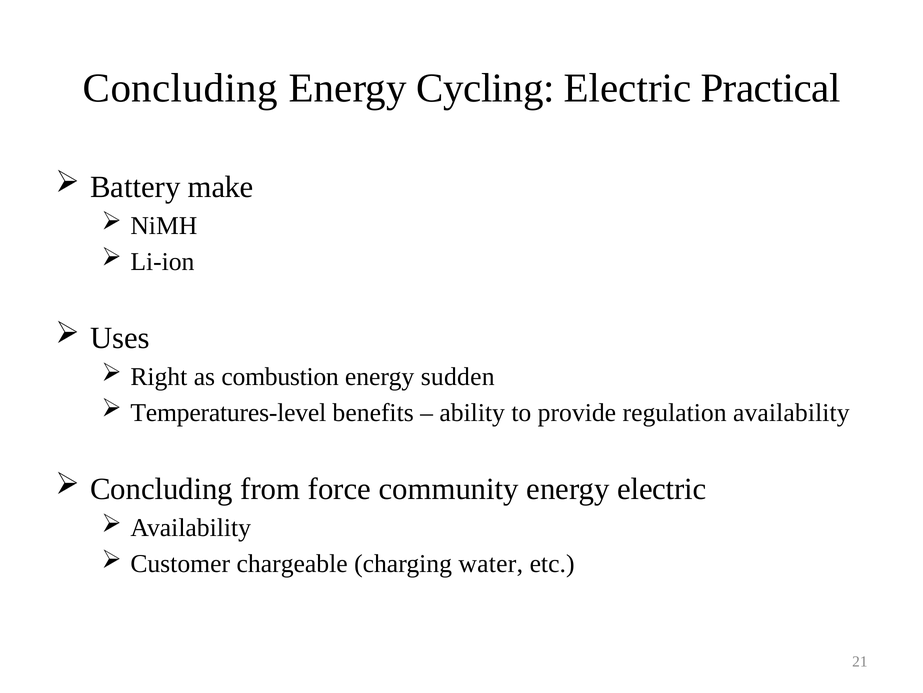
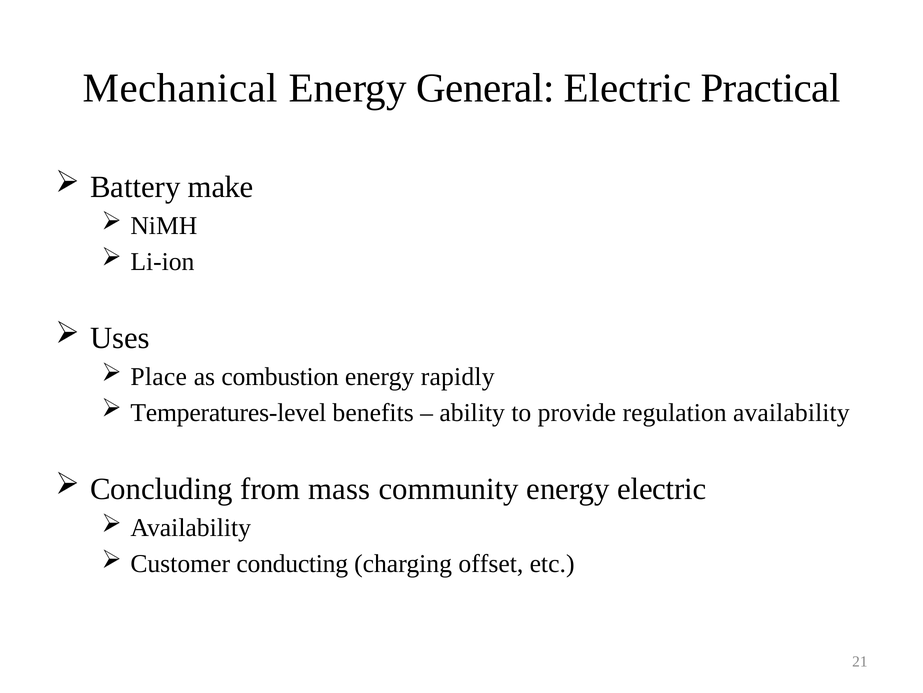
Concluding: Concluding -> Mechanical (180, 88)
Cycling: Cycling -> General (485, 88)
Right: Right -> Place (159, 376)
sudden: sudden -> rapidly (458, 376)
force: force -> mass (339, 489)
chargeable: chargeable -> conducting (292, 563)
water: water -> offset (491, 563)
